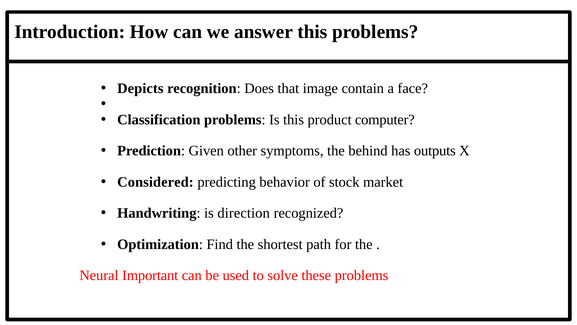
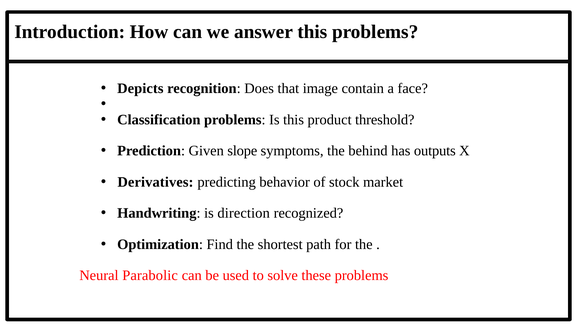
computer: computer -> threshold (385, 119)
other: other -> slope (242, 151)
Considered: Considered -> Derivatives (155, 182)
Important: Important -> Parabolic (150, 275)
